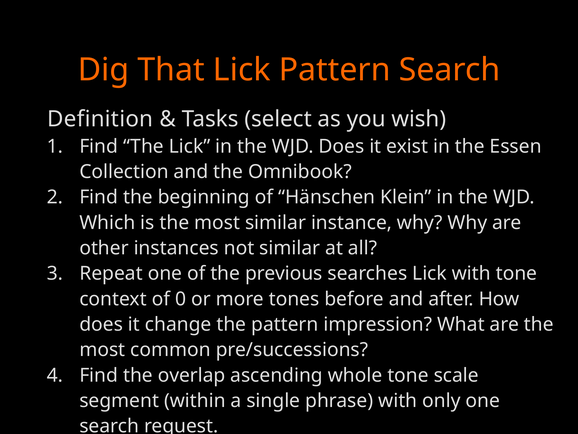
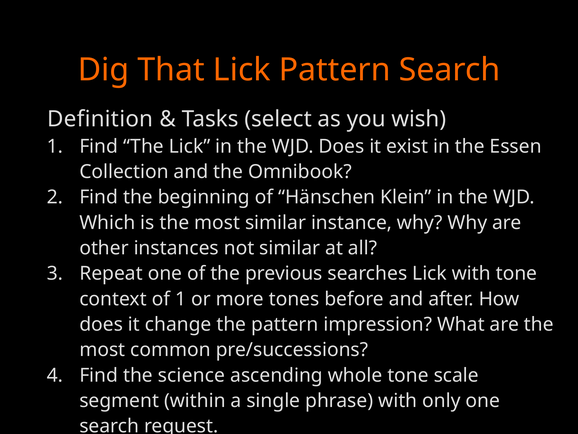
of 0: 0 -> 1 (181, 299)
overlap: overlap -> science (191, 375)
